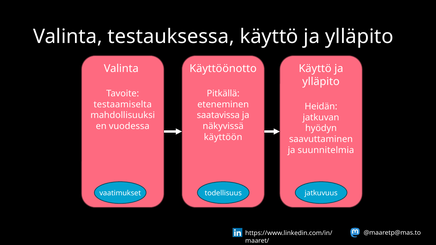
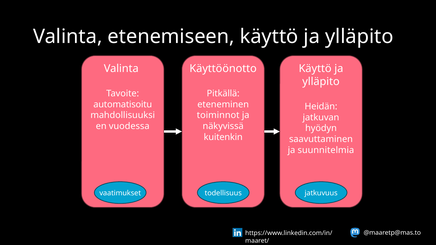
testauksessa: testauksessa -> etenemiseen (171, 37)
testaamiselta: testaamiselta -> automatisoitu (123, 104)
saatavissa: saatavissa -> toiminnot (218, 115)
käyttöön: käyttöön -> kuitenkin (223, 137)
